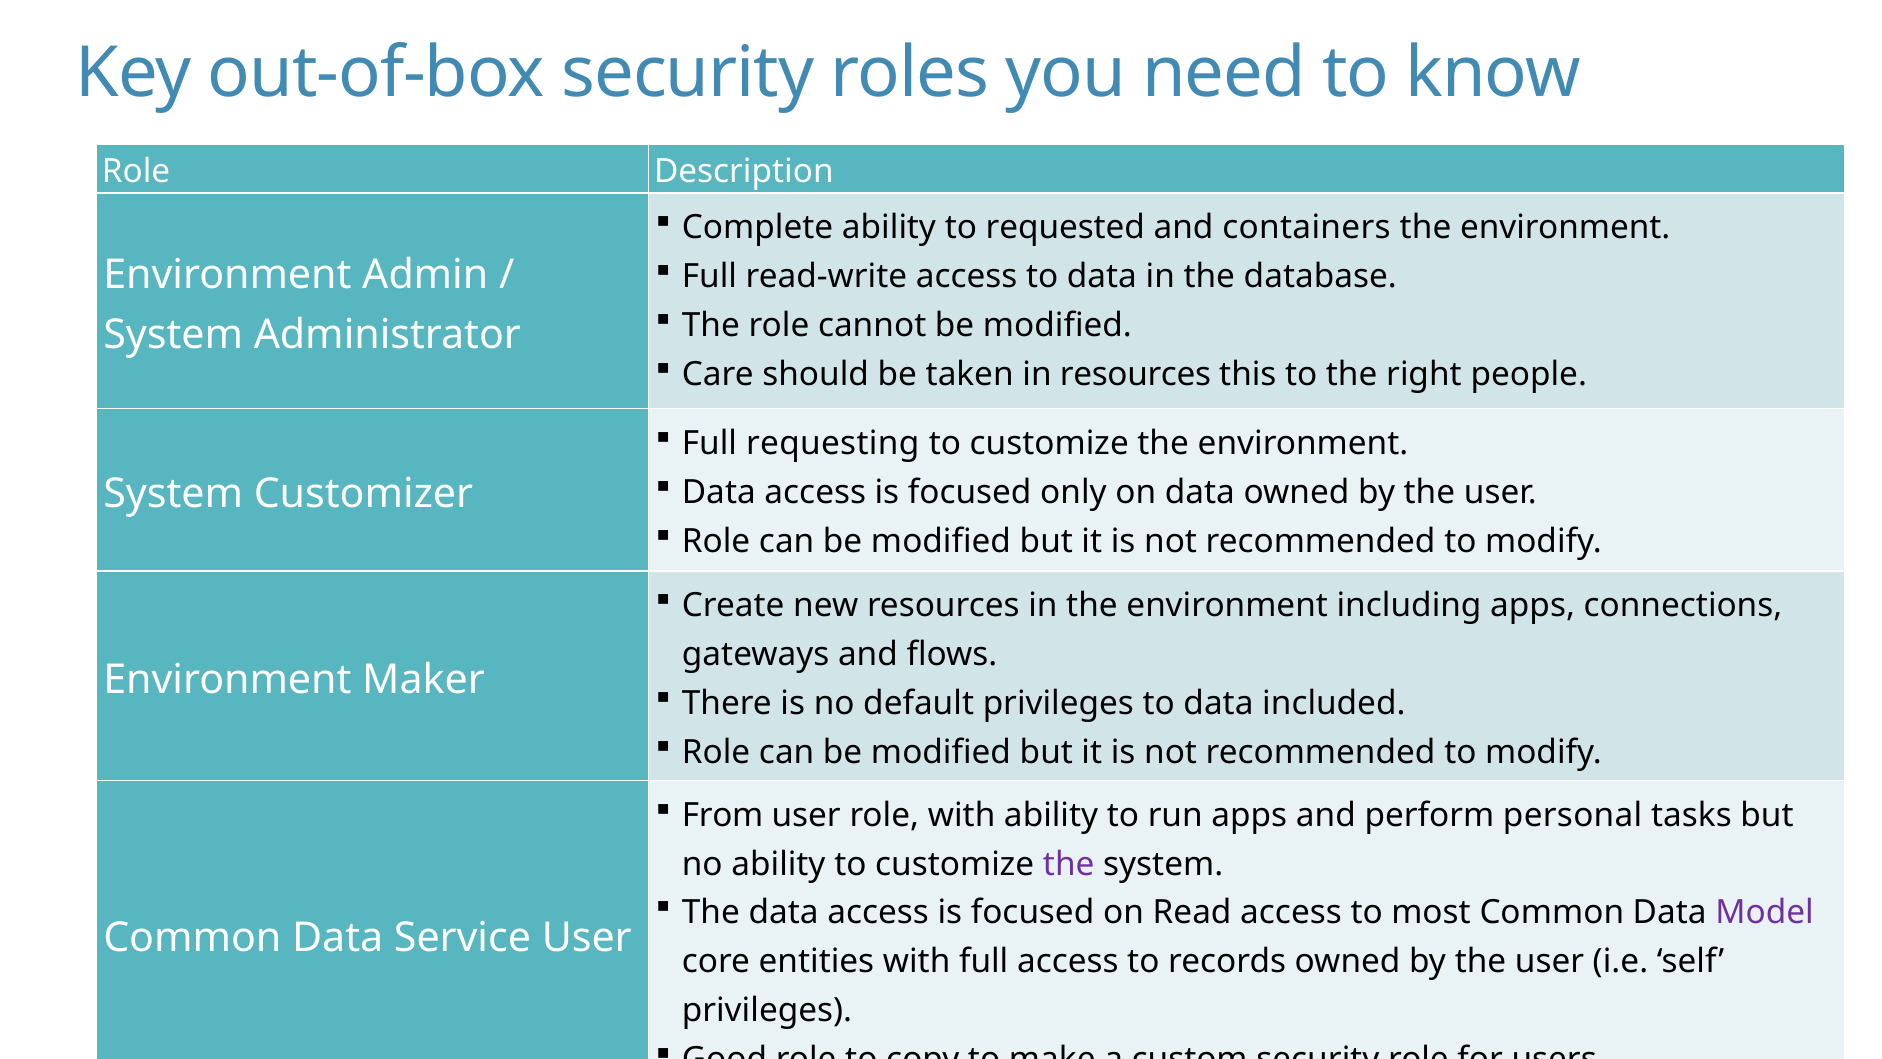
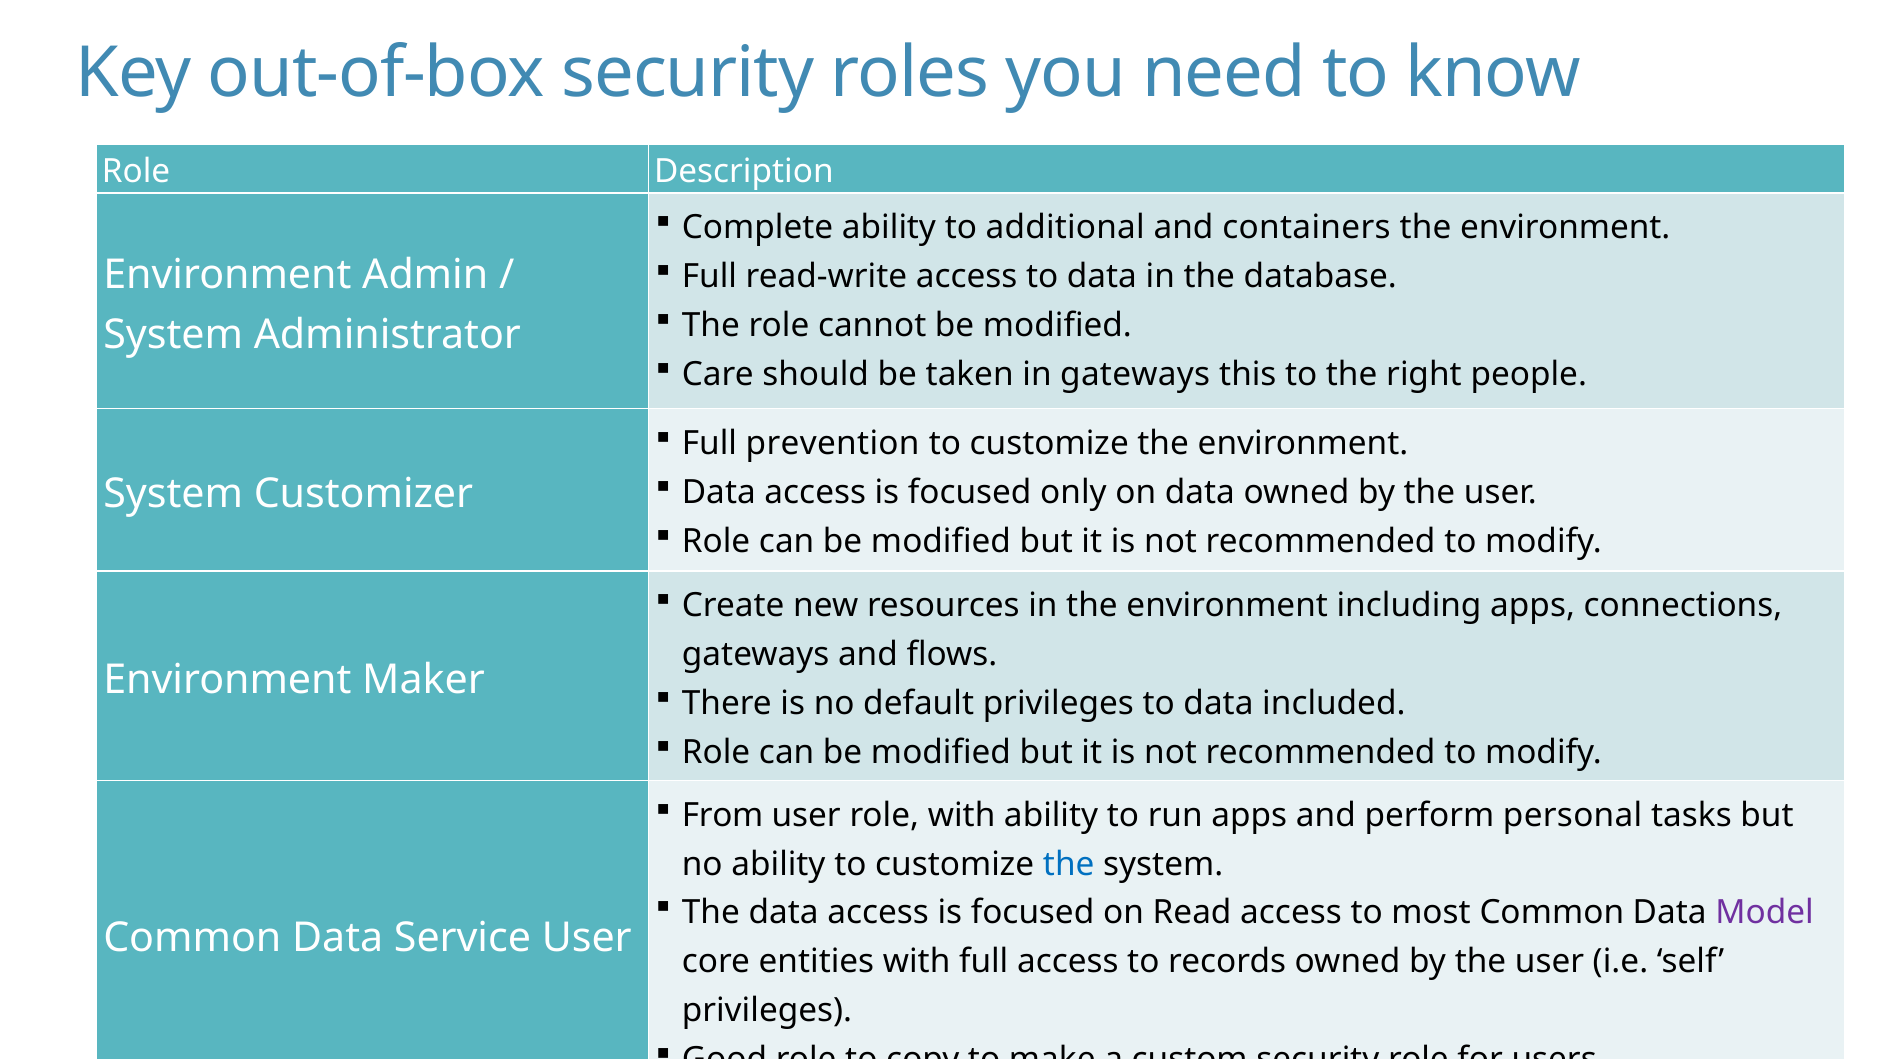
requested: requested -> additional (1065, 228)
in resources: resources -> gateways (1135, 374)
requesting: requesting -> prevention (833, 443)
the colour: purple -> blue (1069, 864)
